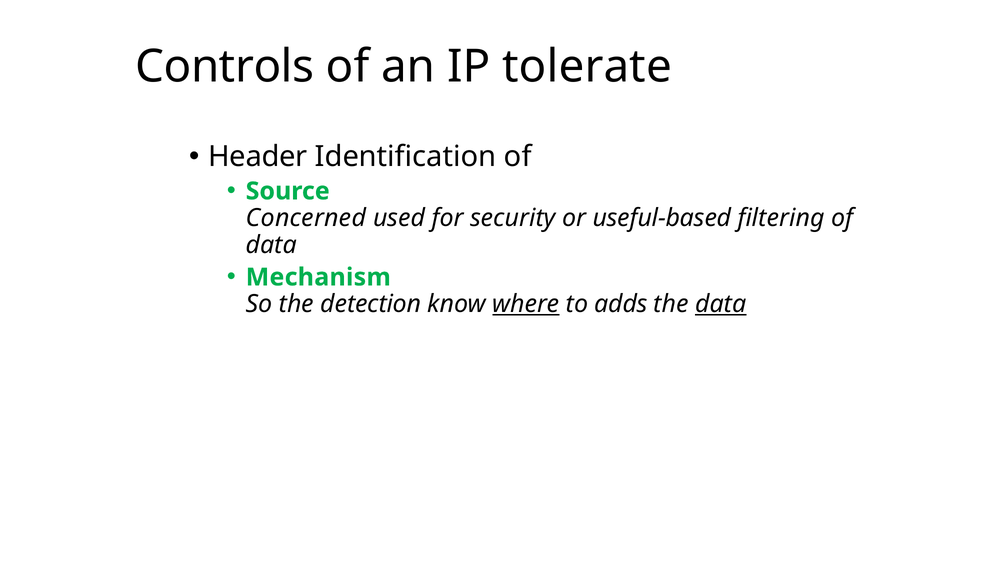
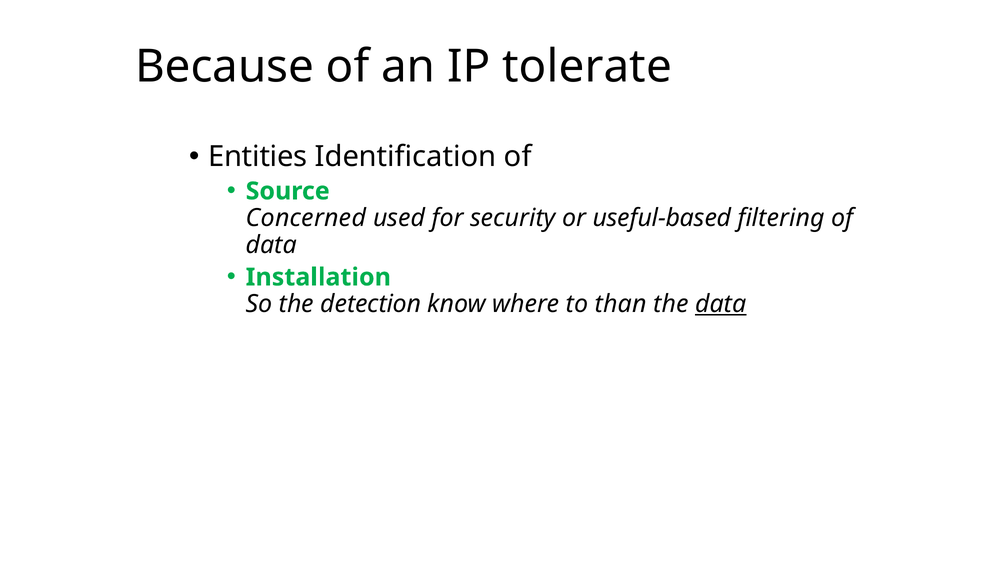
Controls: Controls -> Because (225, 67)
Header: Header -> Entities (258, 157)
Mechanism: Mechanism -> Installation (318, 277)
where underline: present -> none (526, 304)
adds: adds -> than (621, 304)
